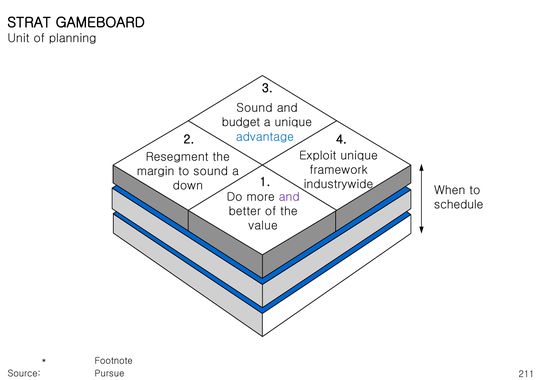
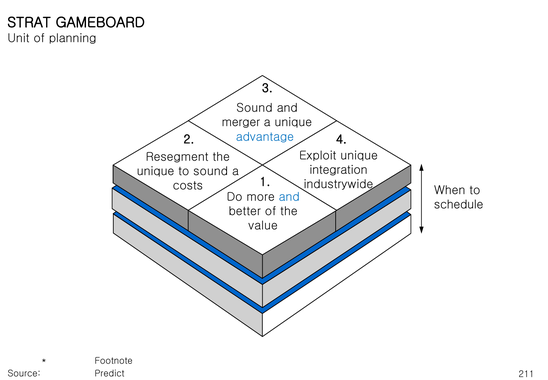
budget: budget -> merger (241, 122)
framework: framework -> integration (338, 170)
margin: margin -> unique (156, 171)
down: down -> costs (188, 185)
and colour: purple -> blue (289, 197)
Pursue: Pursue -> Predict (110, 373)
